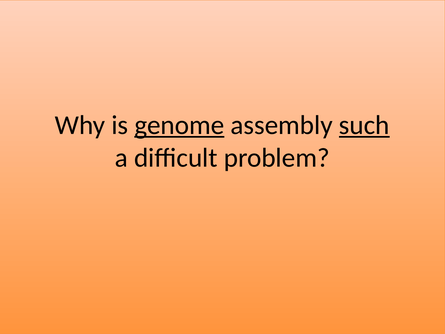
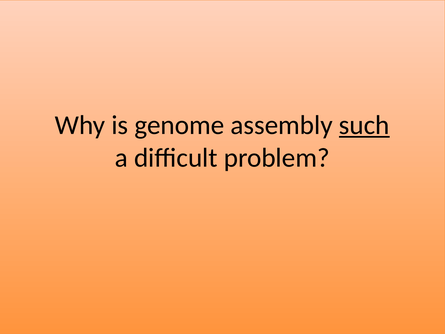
genome underline: present -> none (179, 125)
